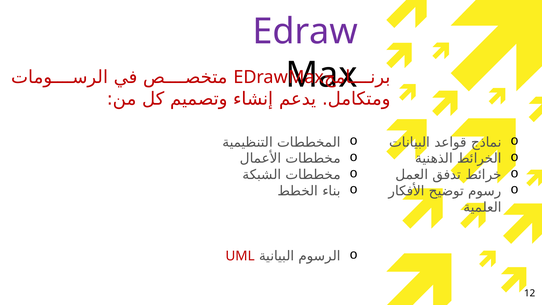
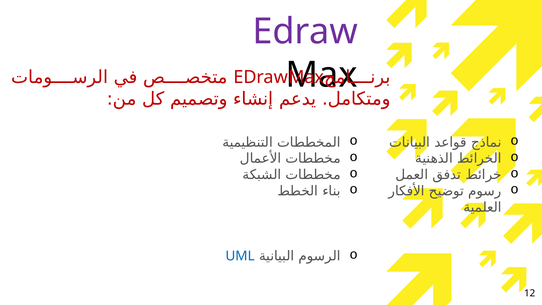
UML colour: red -> blue (240, 256)
